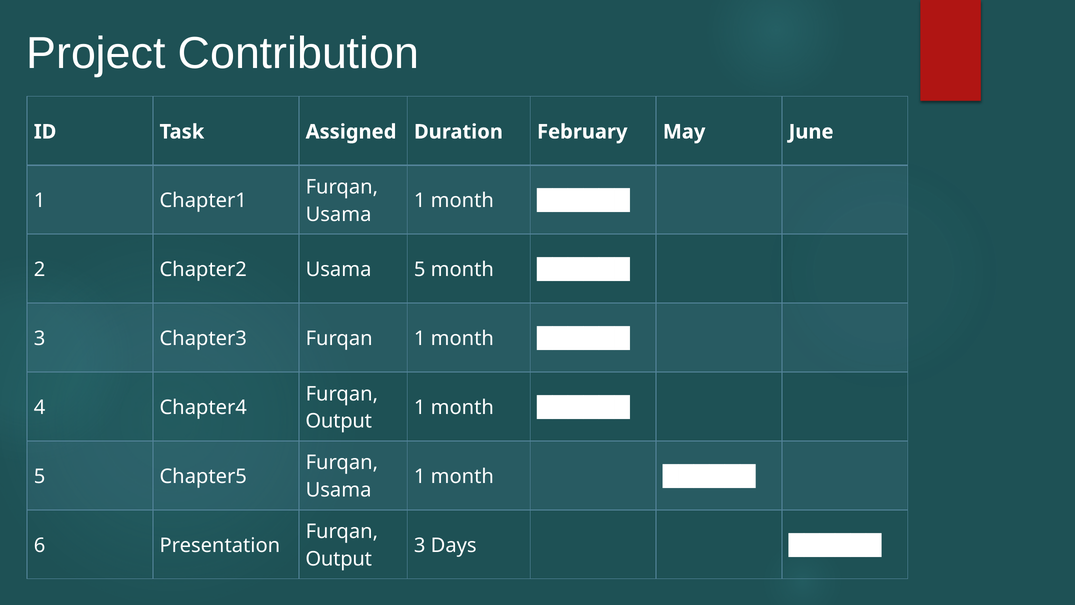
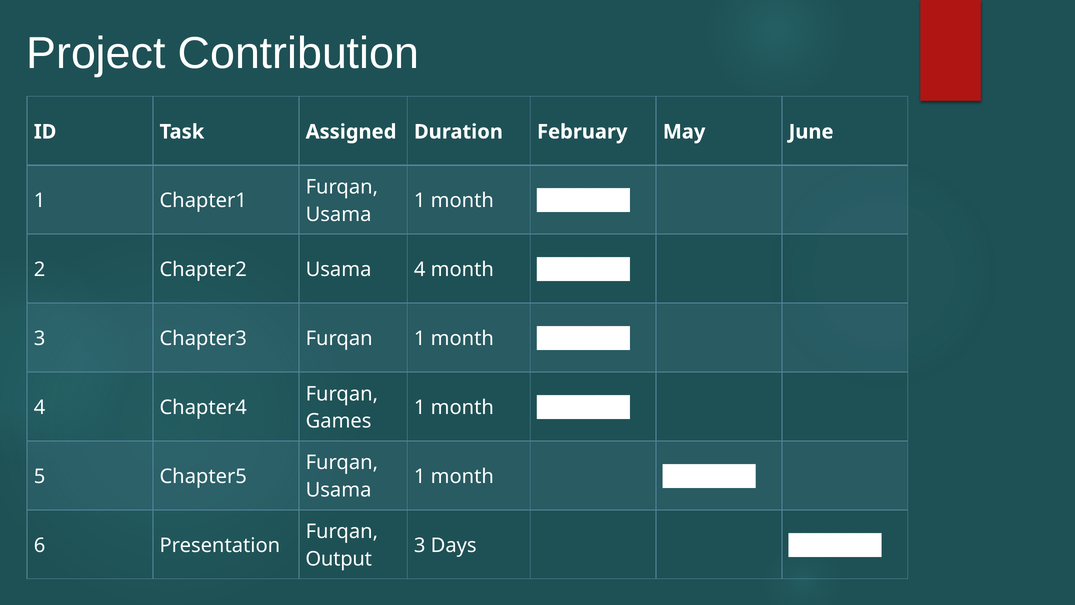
Usama 5: 5 -> 4 (420, 270)
Output: Output -> Games (339, 421)
